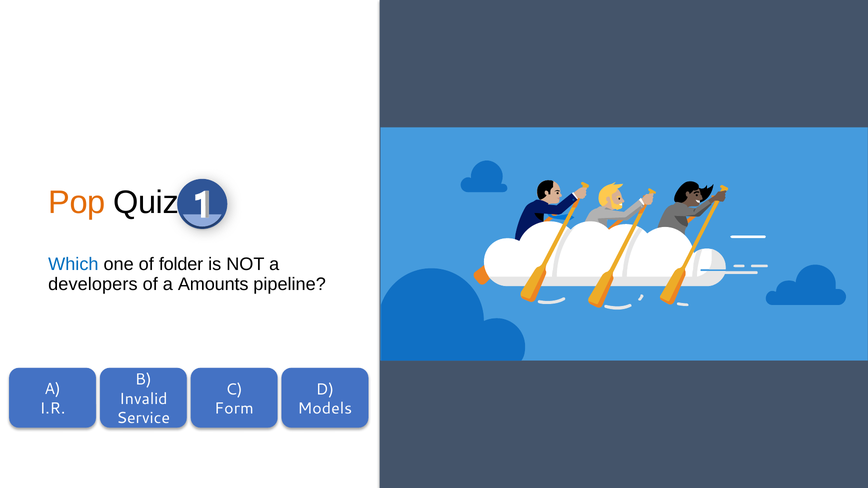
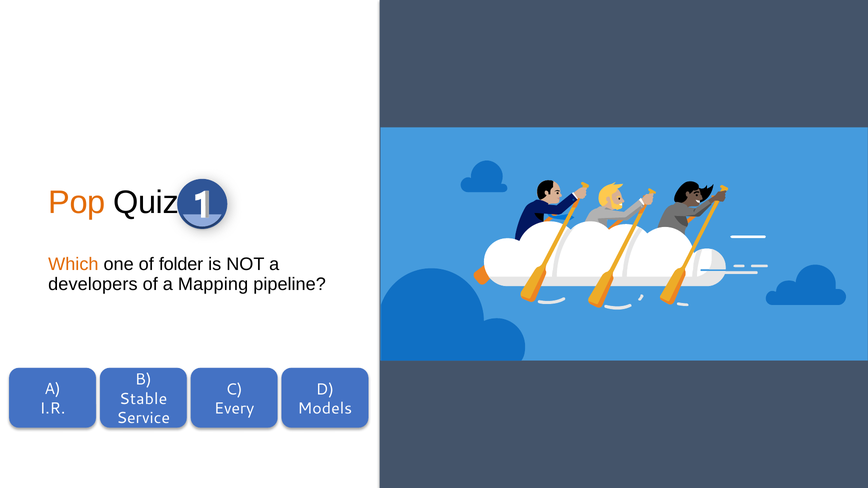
Which colour: blue -> orange (73, 265)
Amounts: Amounts -> Mapping (213, 284)
Invalid: Invalid -> Stable (143, 399)
Form: Form -> Every (234, 409)
